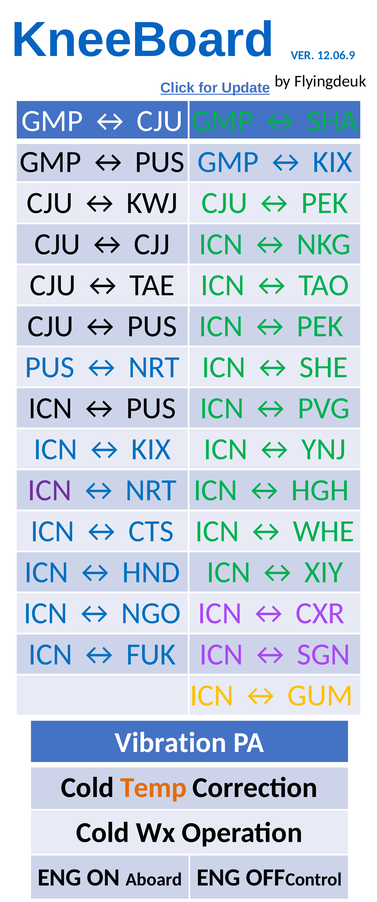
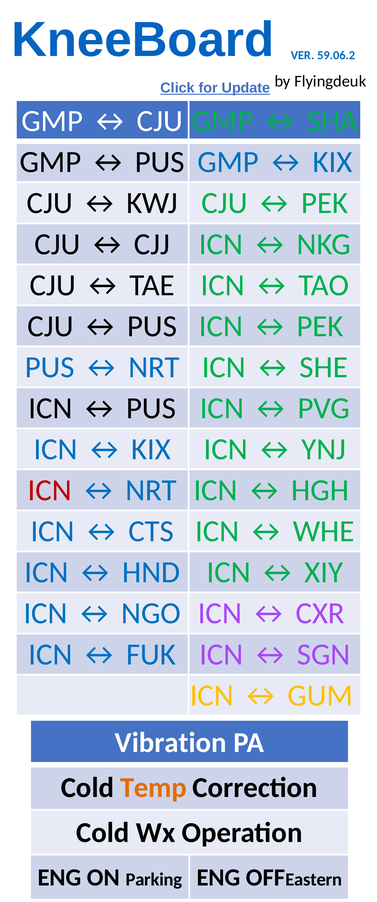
12.06.9: 12.06.9 -> 59.06.2 (336, 55)
ICN colour: purple -> red (50, 490)
Aboard: Aboard -> Parking (154, 880)
Control: Control -> Eastern (314, 880)
